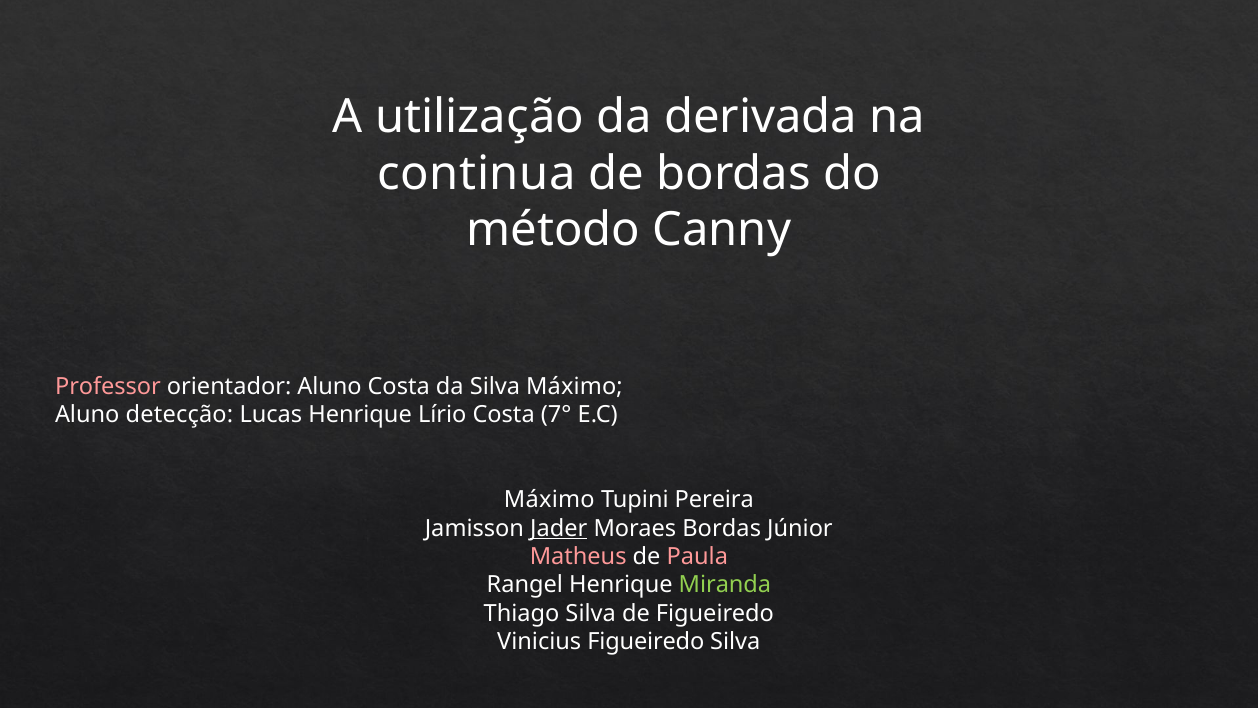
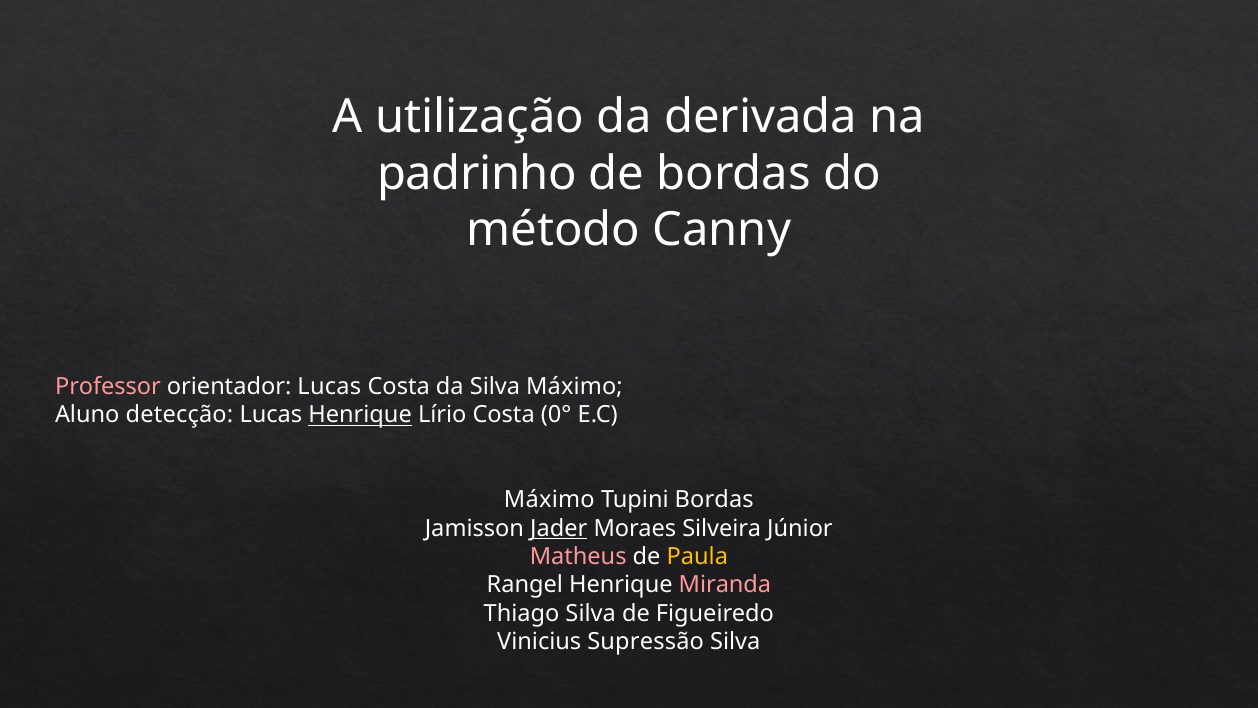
continua: continua -> padrinho (477, 174)
orientador Aluno: Aluno -> Lucas (329, 387)
Henrique underline: none -> present (360, 415)
7°: 7° -> 0° (556, 415)
Tupini Pereira: Pereira -> Bordas (714, 500)
Moraes Bordas: Bordas -> Silveira (722, 528)
Paula colour: pink -> yellow (697, 556)
Miranda colour: light green -> pink (725, 585)
Vinicius Figueiredo: Figueiredo -> Supressão (646, 641)
